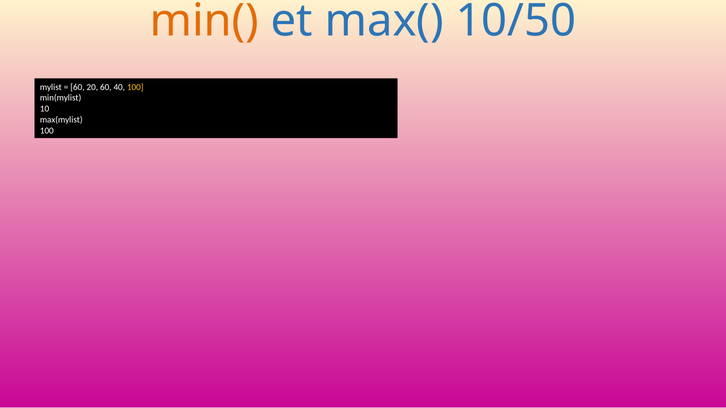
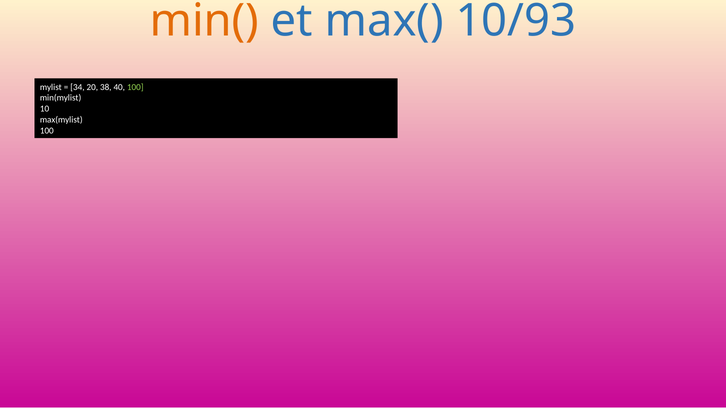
10/50: 10/50 -> 10/93 (516, 21)
60: 60 -> 34 (77, 87)
20 60: 60 -> 38 (106, 87)
100 colour: yellow -> light green (135, 87)
